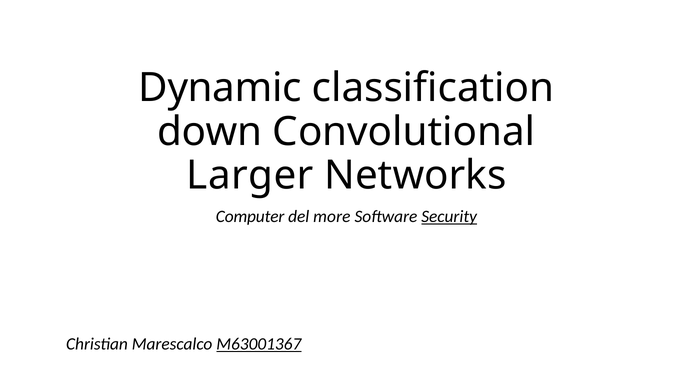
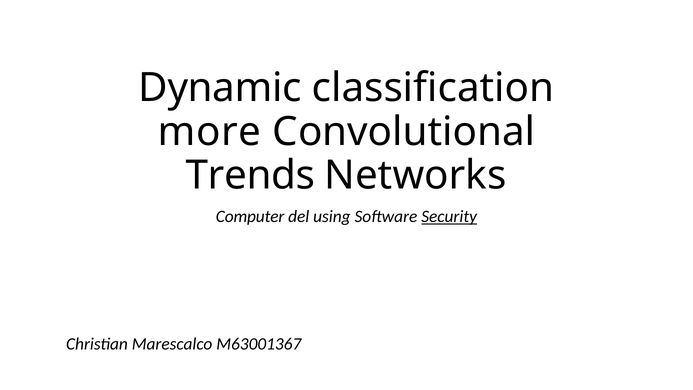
down: down -> more (209, 132)
Larger: Larger -> Trends (250, 175)
more: more -> using (332, 217)
M63001367 underline: present -> none (259, 344)
